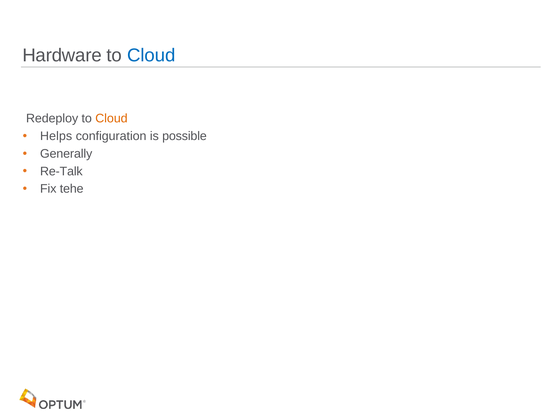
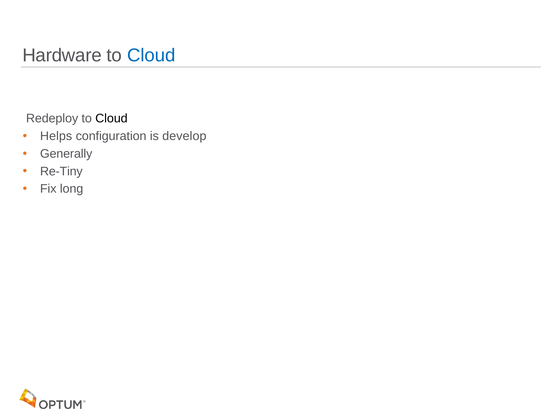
Cloud colour: orange -> black (111, 119)
possible: possible -> develop (184, 136)
Re-Talk: Re-Talk -> Re-Tiny (61, 171)
tehe: tehe -> long (72, 189)
